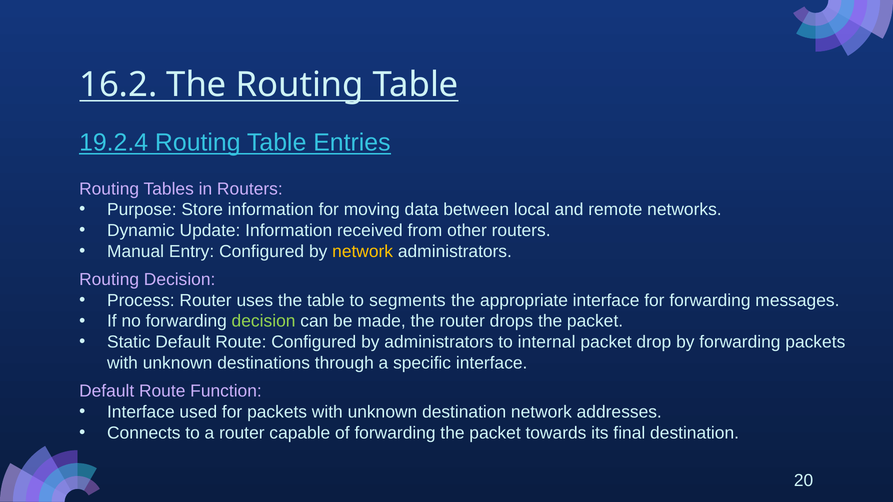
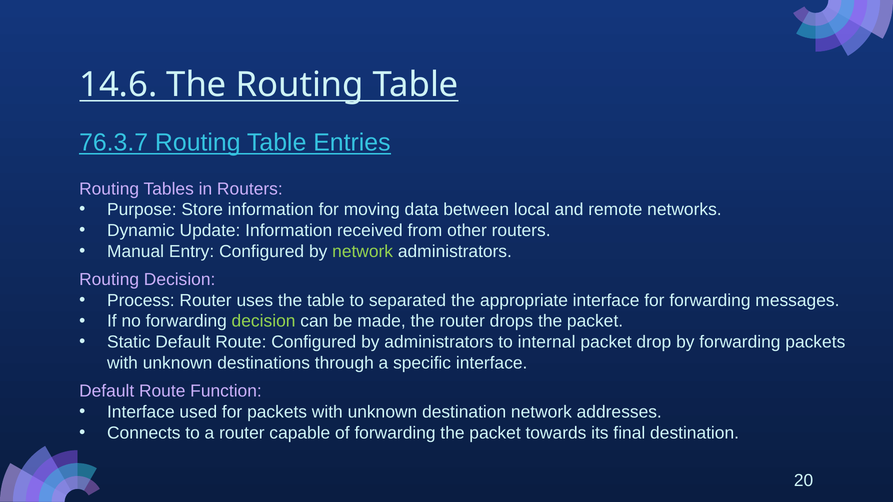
16.2: 16.2 -> 14.6 (118, 85)
19.2.4: 19.2.4 -> 76.3.7 (114, 143)
network colour: yellow -> light green (363, 251)
segments: segments -> separated (408, 301)
